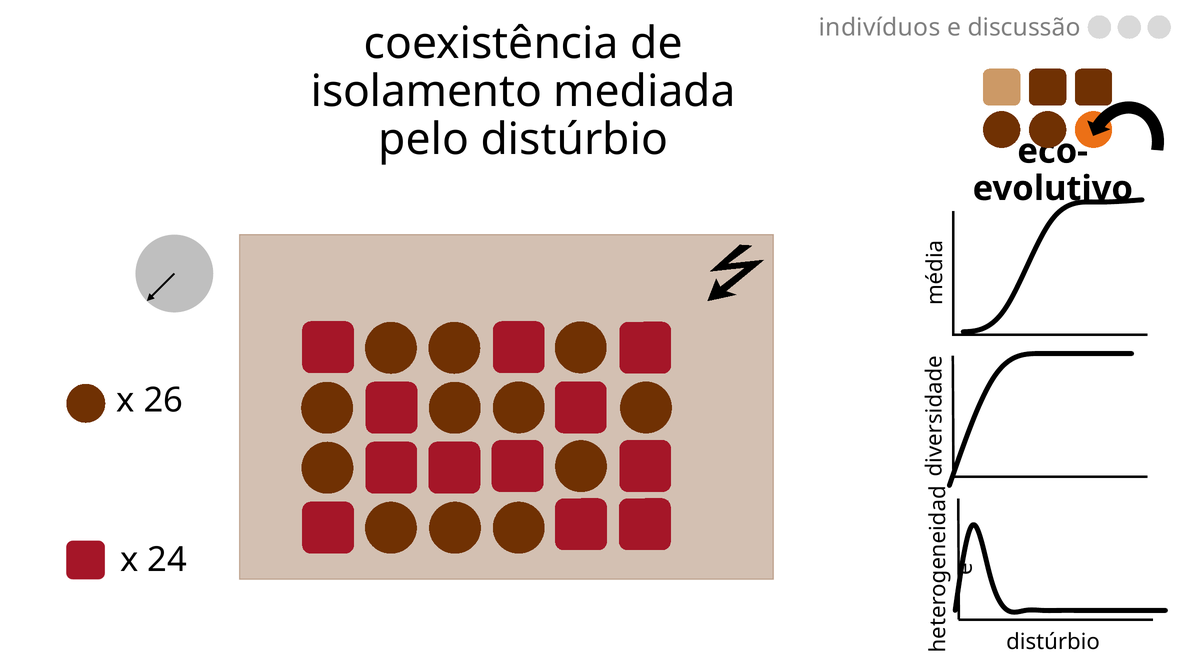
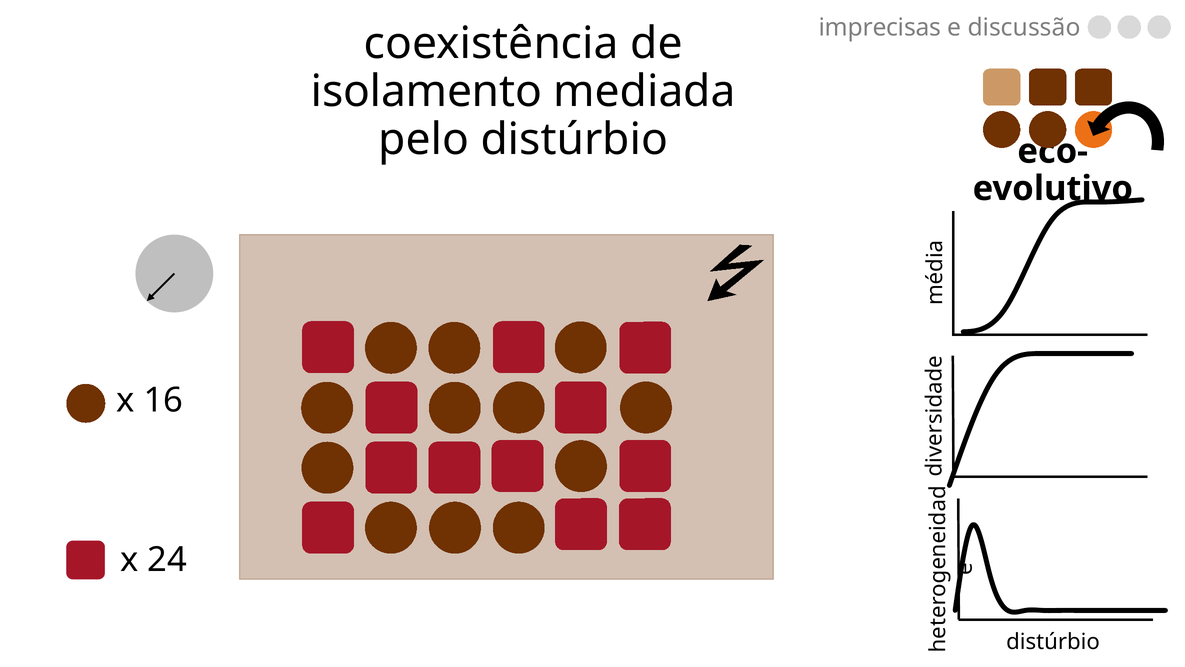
indivíduos: indivíduos -> imprecisas (880, 28)
26: 26 -> 16 (163, 400)
